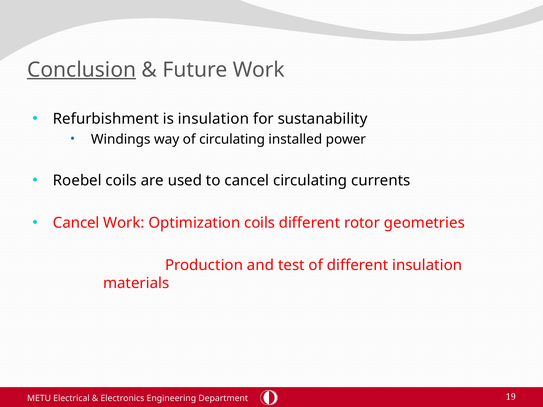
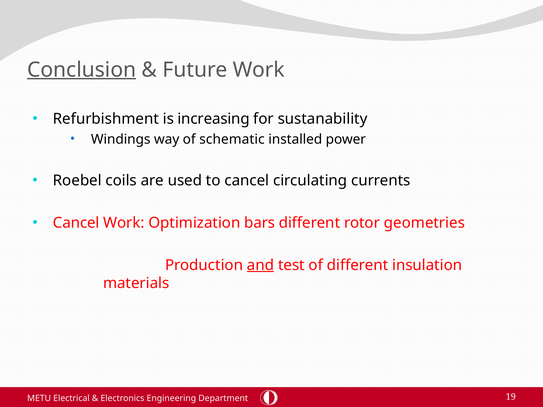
is insulation: insulation -> increasing (214, 119)
of circulating: circulating -> schematic (232, 139)
Optimization coils: coils -> bars (260, 223)
and underline: none -> present (261, 265)
